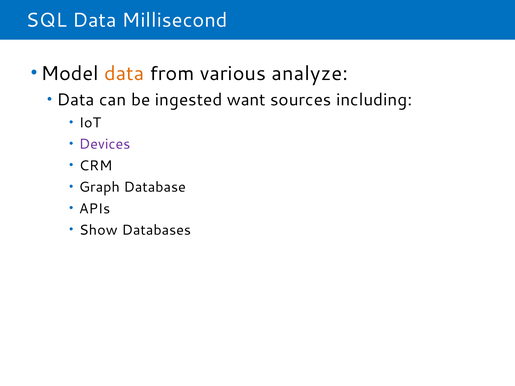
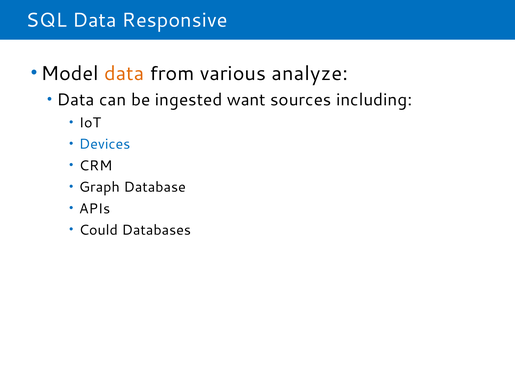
Millisecond: Millisecond -> Responsive (175, 20)
Devices colour: purple -> blue (105, 144)
Show: Show -> Could (98, 230)
